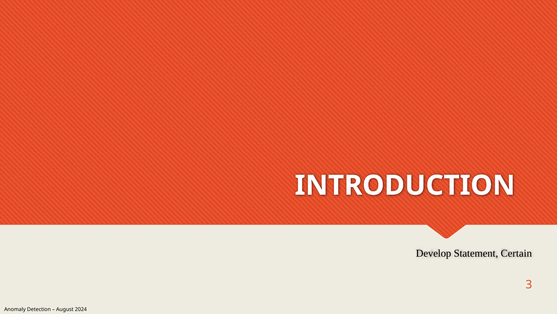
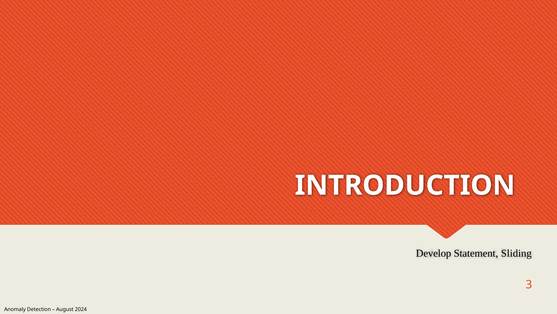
Certain: Certain -> Sliding (516, 253)
